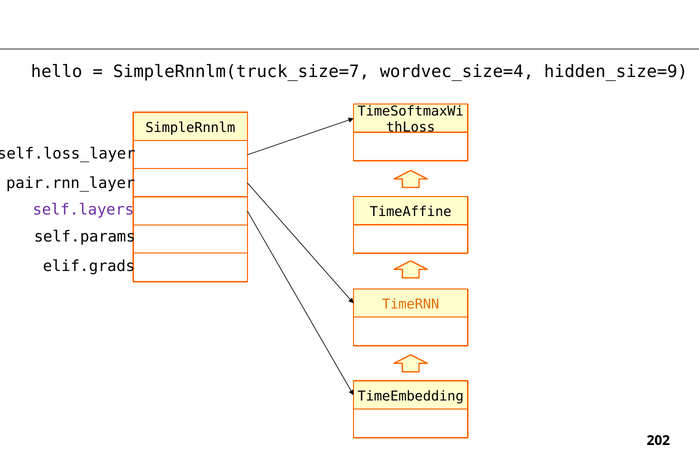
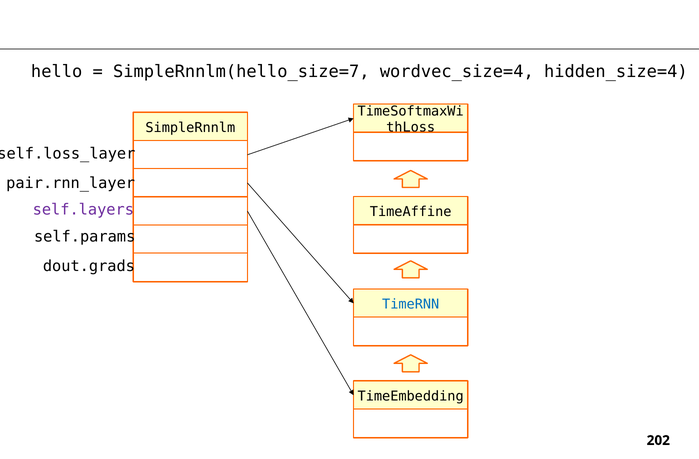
SimpleRnnlm(truck_size=7: SimpleRnnlm(truck_size=7 -> SimpleRnnlm(hello_size=7 (241, 72)
hidden_size=9: hidden_size=9 -> hidden_size=4 (616, 72)
elif.grads: elif.grads -> dout.grads (89, 266)
TimeRNN colour: orange -> blue (411, 304)
